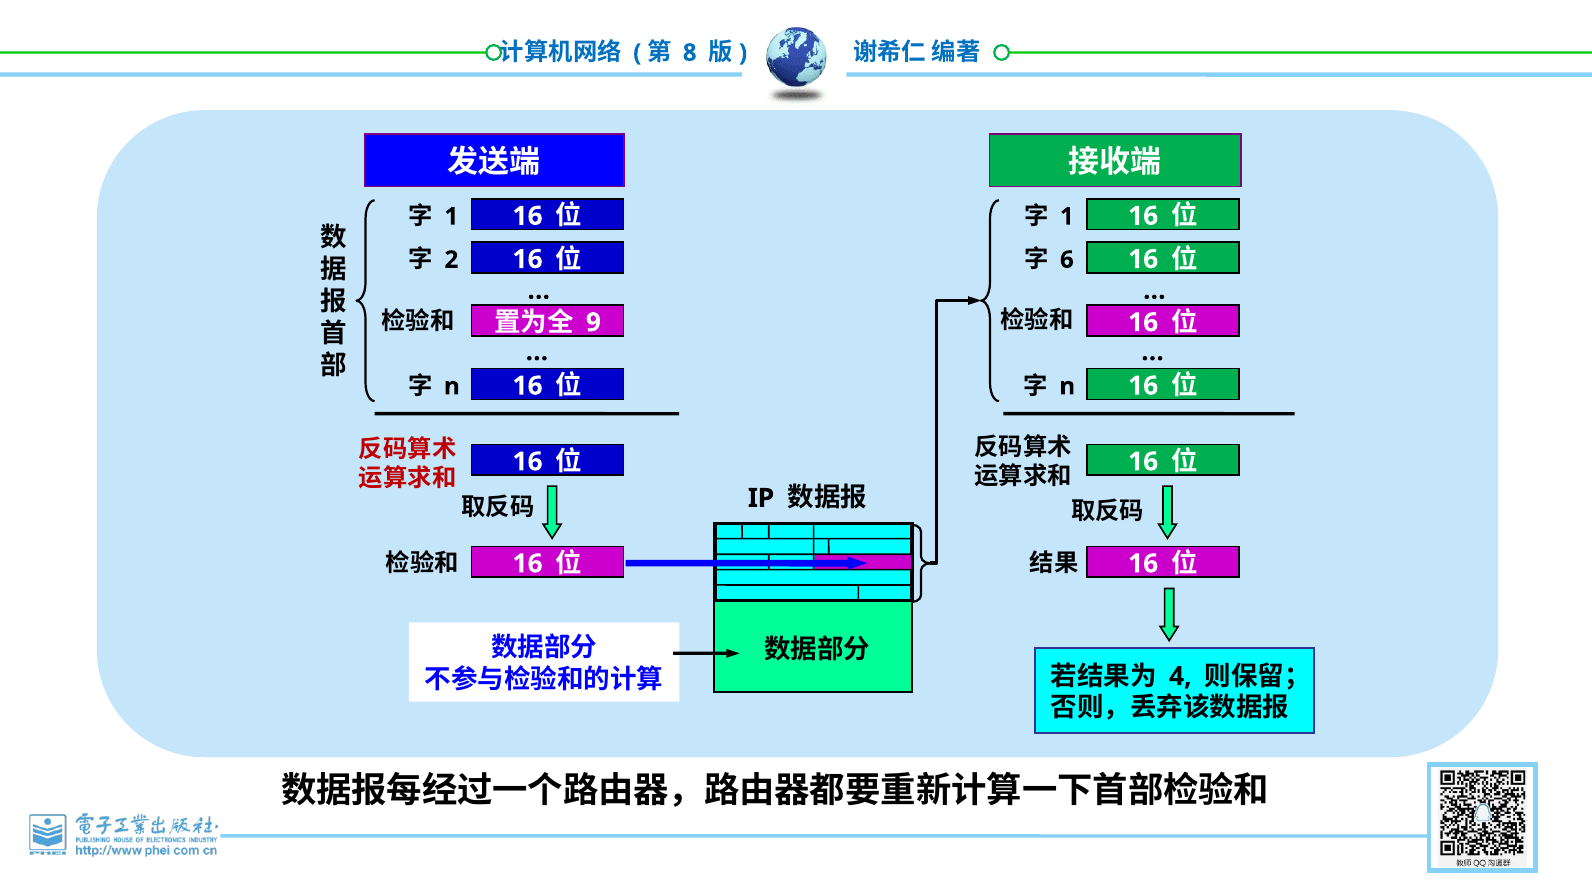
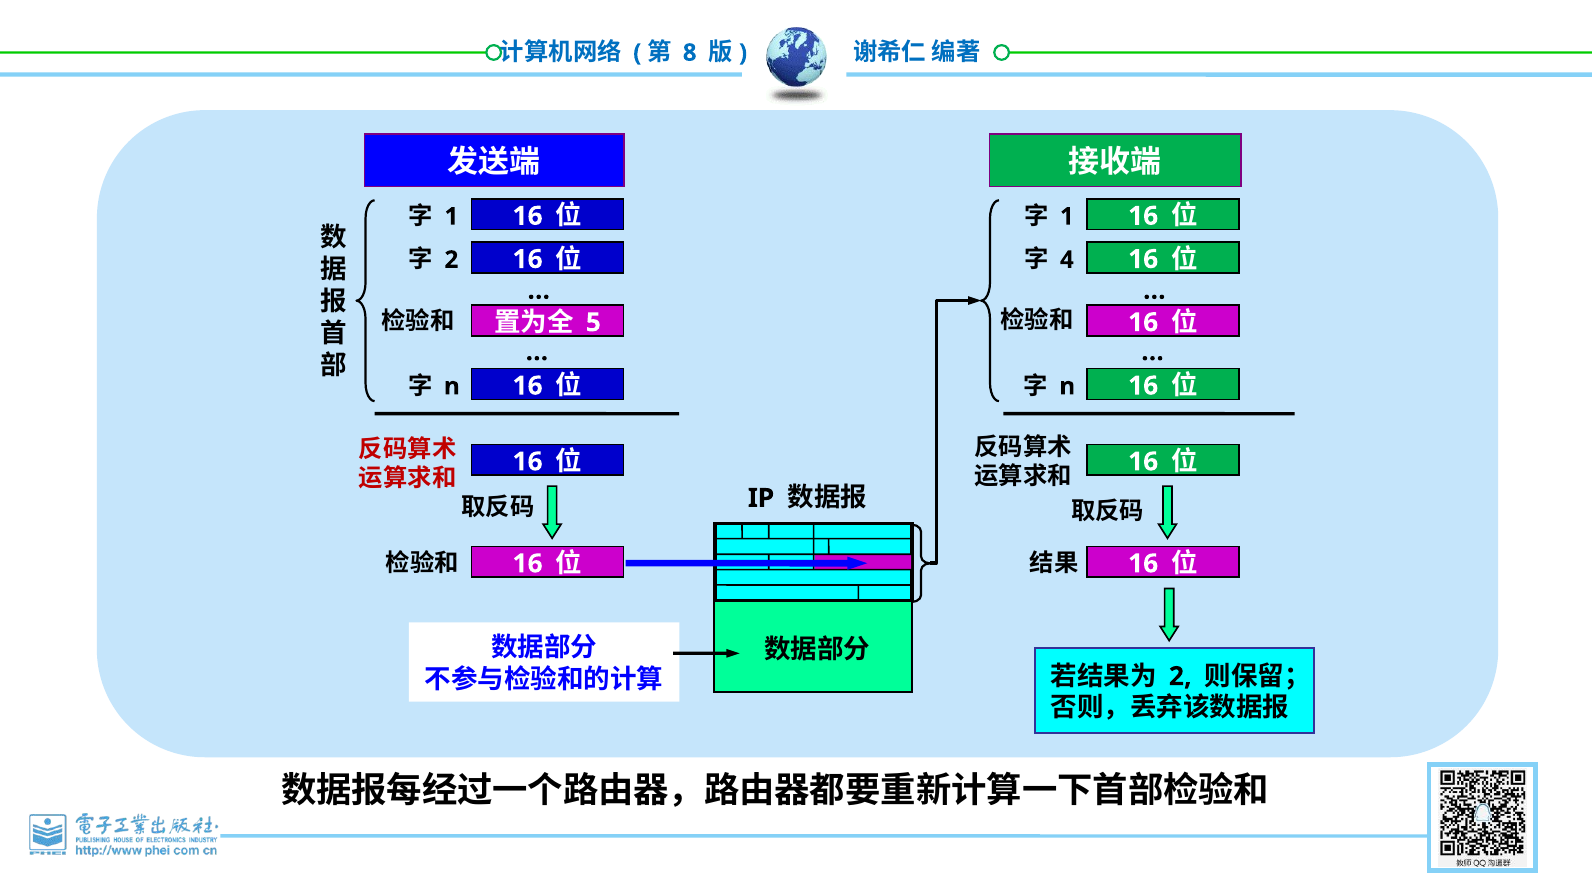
6: 6 -> 4 (1067, 260)
9: 9 -> 5 (593, 323)
4: 4 -> 2 (1180, 677)
